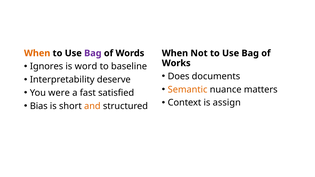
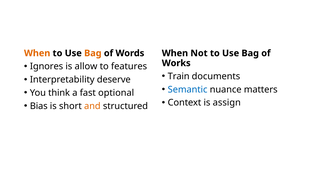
Bag colour: purple -> orange (93, 53)
word: word -> allow (86, 66)
baseline: baseline -> features (129, 66)
Does: Does -> Train (179, 76)
Semantic colour: orange -> blue (188, 90)
were: were -> think (59, 93)
satisfied: satisfied -> optional (116, 93)
